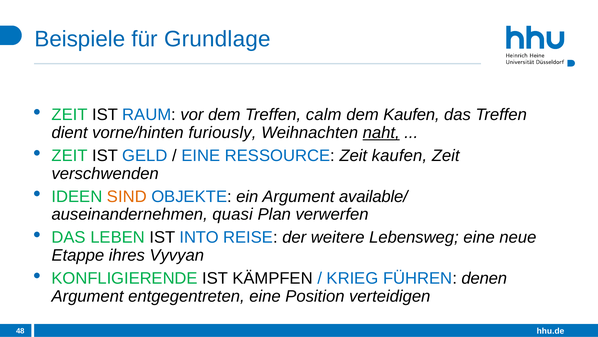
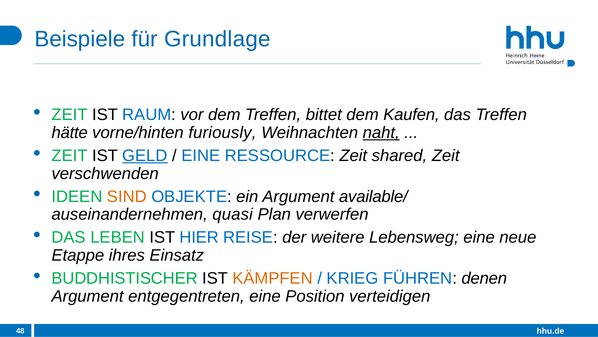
calm: calm -> bittet (324, 115)
dient: dient -> hätte (70, 133)
GELD underline: none -> present (145, 156)
Zeit kaufen: kaufen -> shared (399, 156)
INTO: INTO -> HIER (199, 237)
Vyvyan: Vyvyan -> Einsatz (177, 255)
KONFLIGIERENDE: KONFLIGIERENDE -> BUDDHISTISCHER (125, 278)
KÄMPFEN colour: black -> orange (273, 278)
